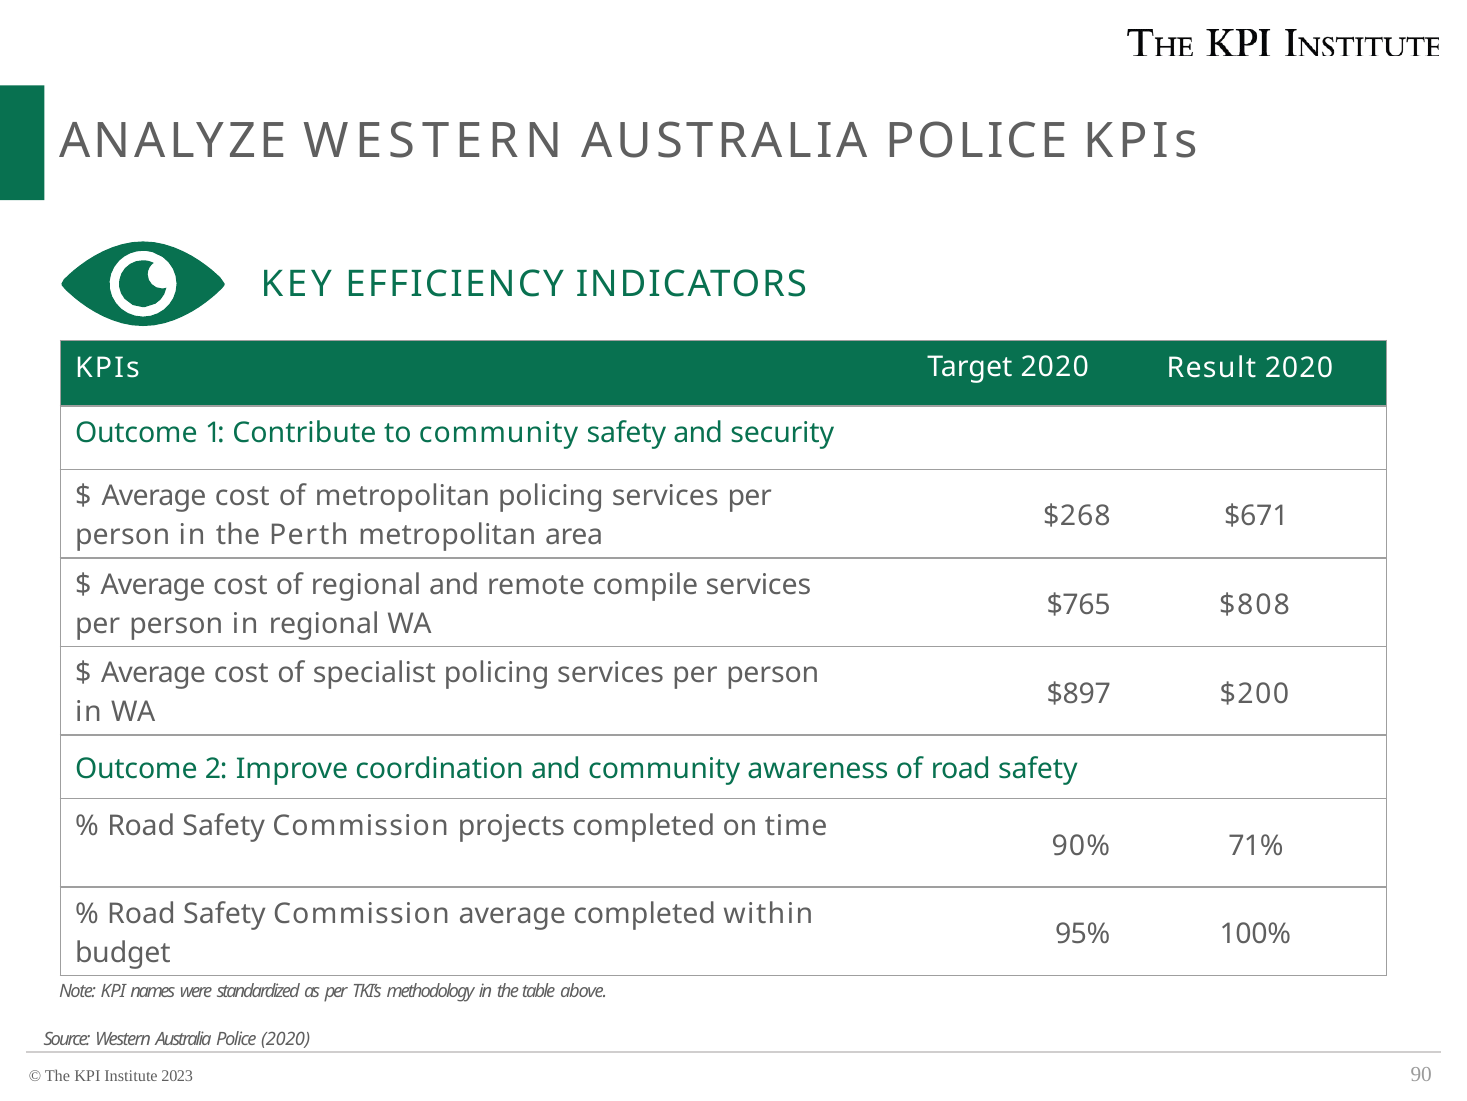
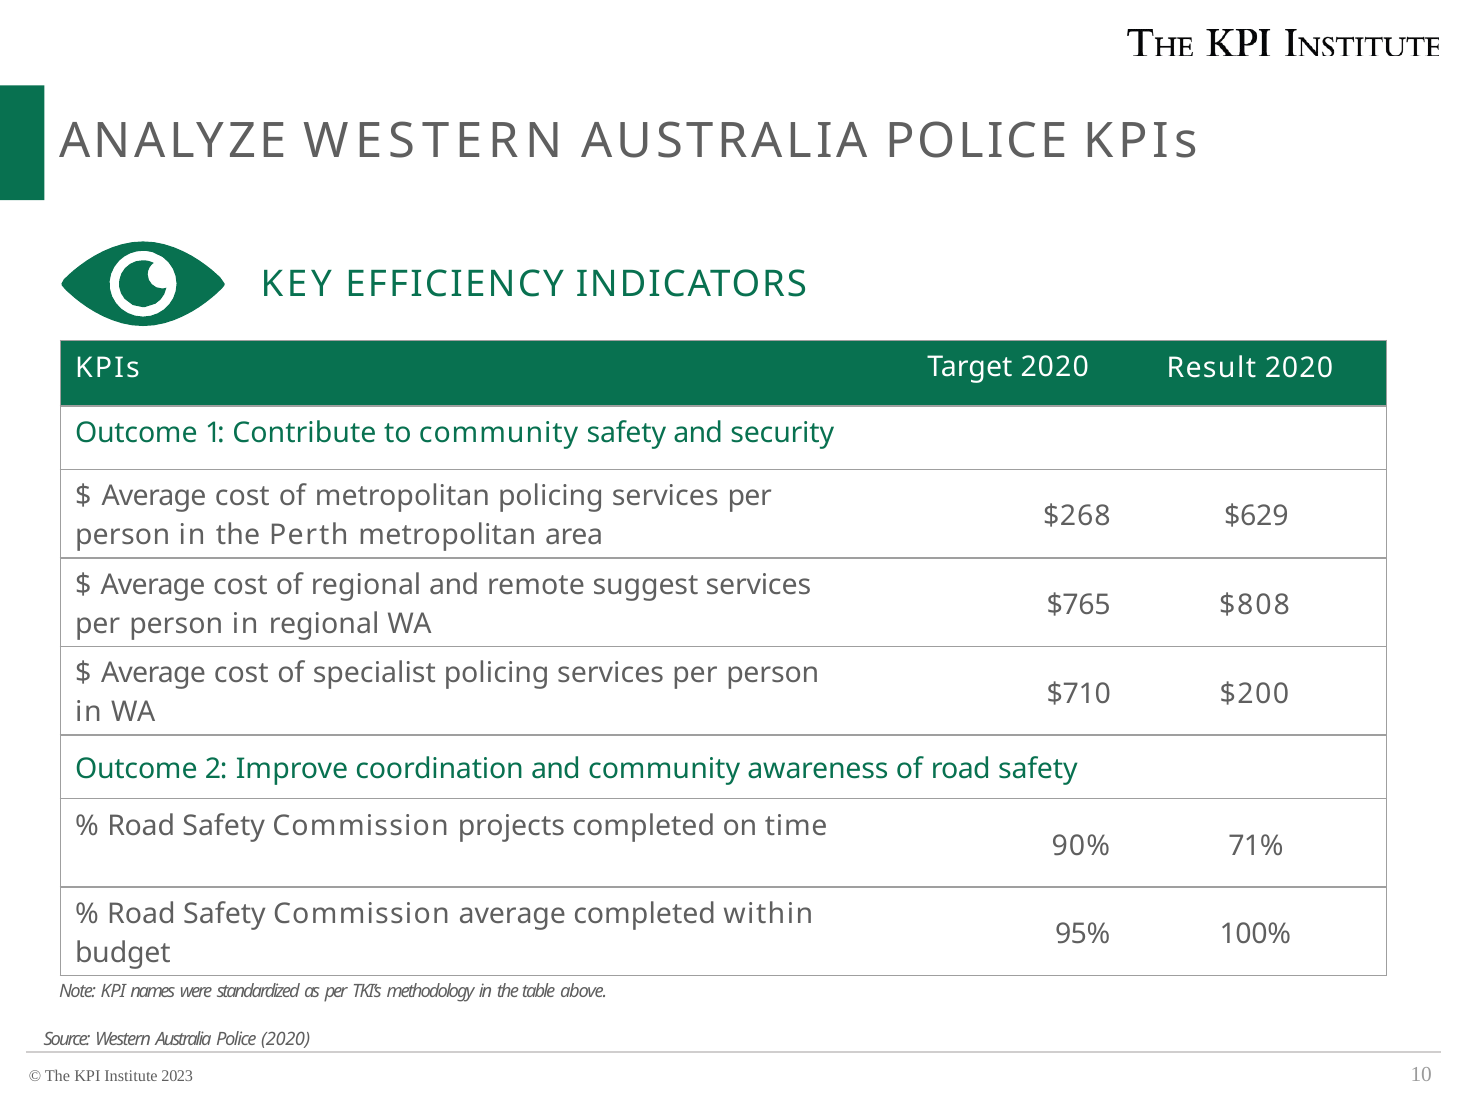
$671: $671 -> $629 (1256, 516)
compile: compile -> suggest (645, 584)
$897: $897 -> $710 (1079, 693)
90: 90 -> 10 (1421, 1074)
